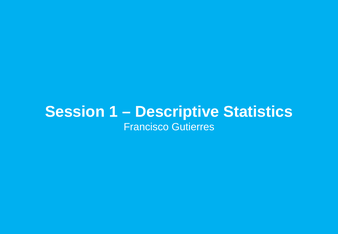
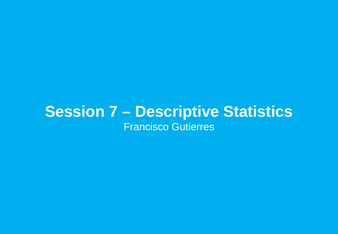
1: 1 -> 7 (113, 112)
